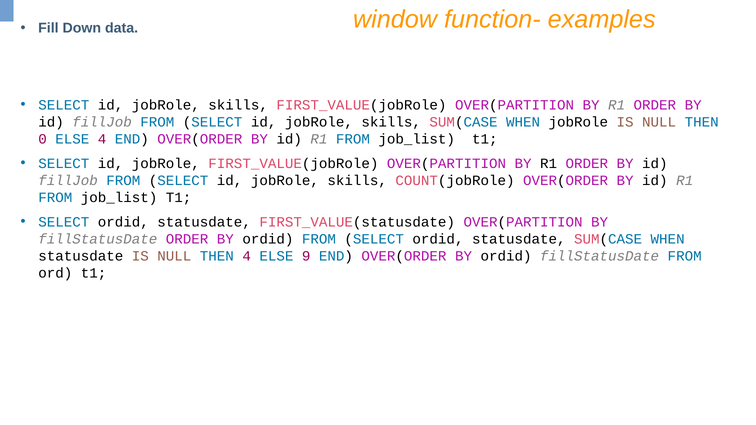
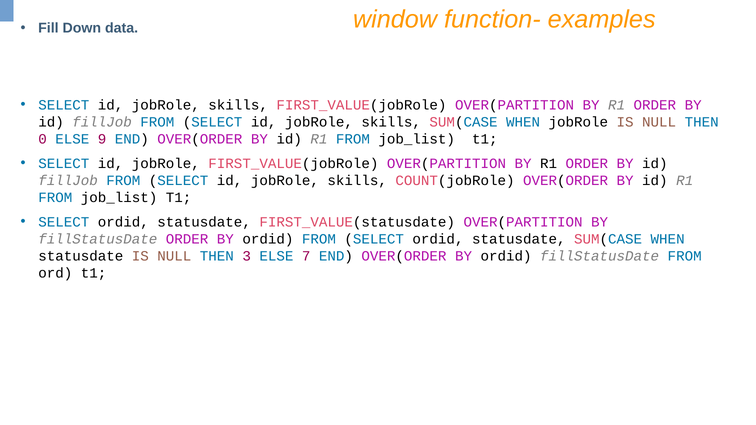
ELSE 4: 4 -> 9 (102, 139)
THEN 4: 4 -> 3 (247, 256)
9: 9 -> 7 (306, 256)
